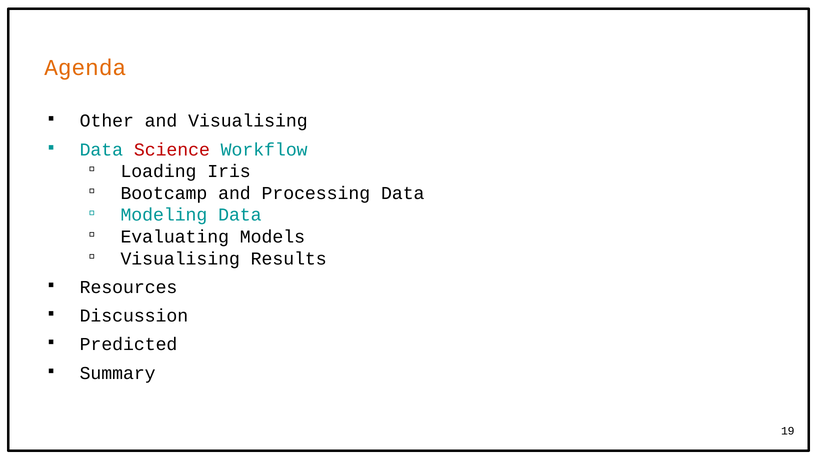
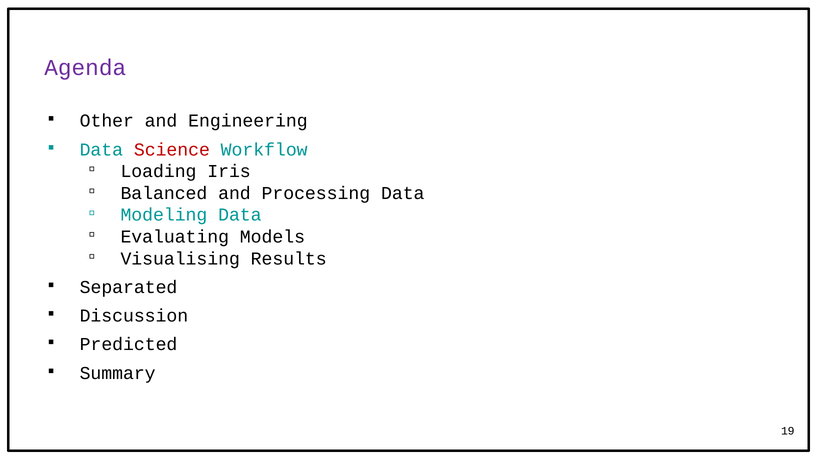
Agenda colour: orange -> purple (85, 68)
and Visualising: Visualising -> Engineering (248, 121)
Bootcamp: Bootcamp -> Balanced (164, 193)
Resources: Resources -> Separated (129, 287)
